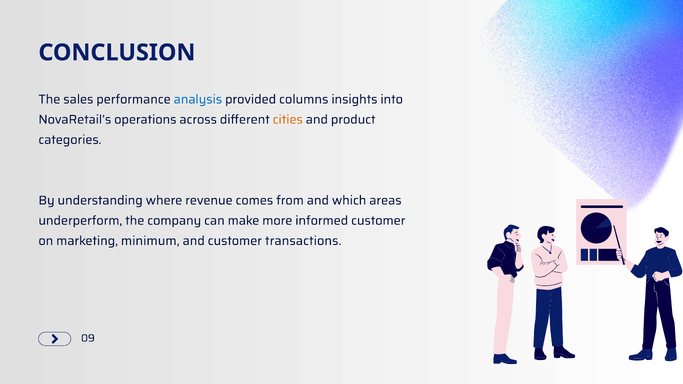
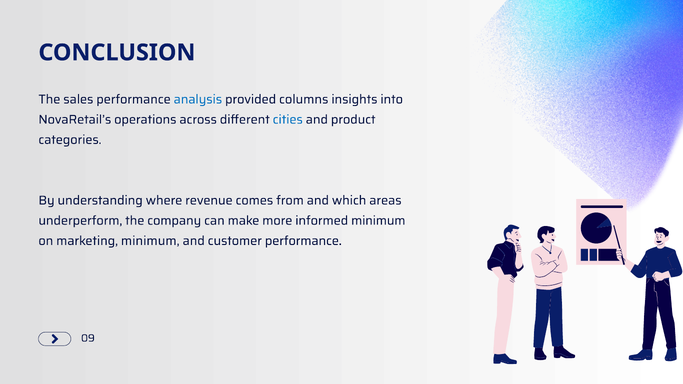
cities colour: orange -> blue (288, 120)
informed customer: customer -> minimum (378, 221)
customer transactions: transactions -> performance (303, 241)
